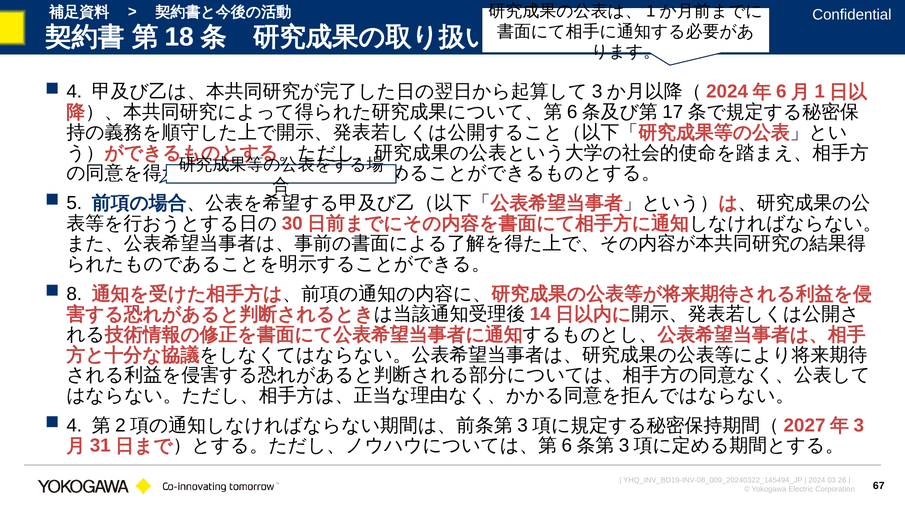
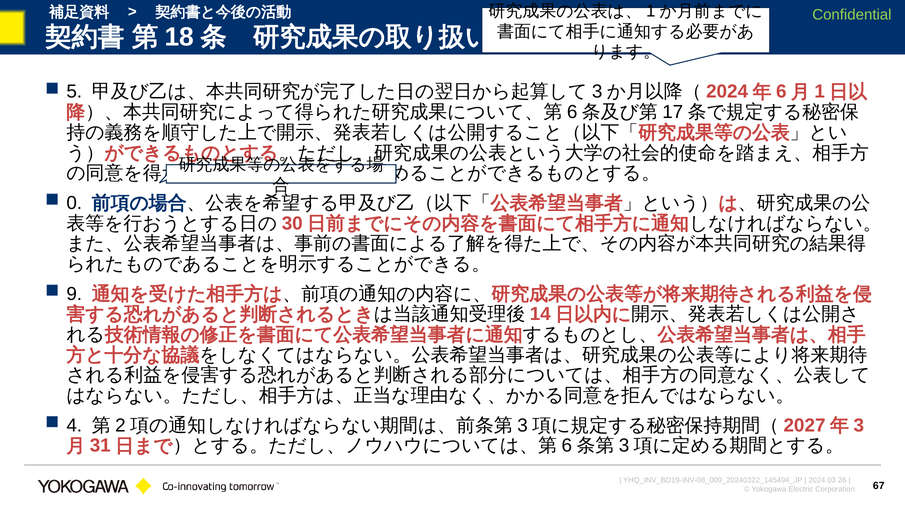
Confidential colour: white -> light green (852, 15)
4: 4 -> 5 (74, 92)
5: 5 -> 0 (74, 203)
8: 8 -> 9 (74, 294)
